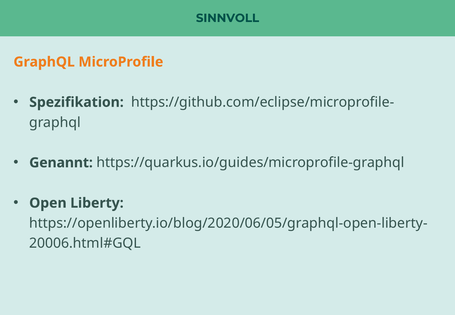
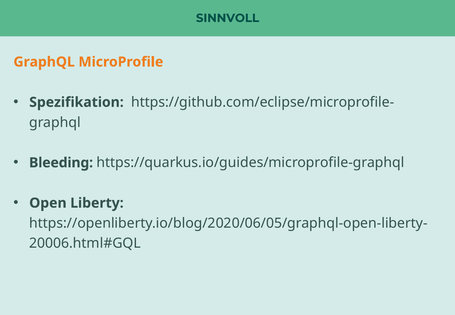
Genannt: Genannt -> Bleeding (61, 163)
